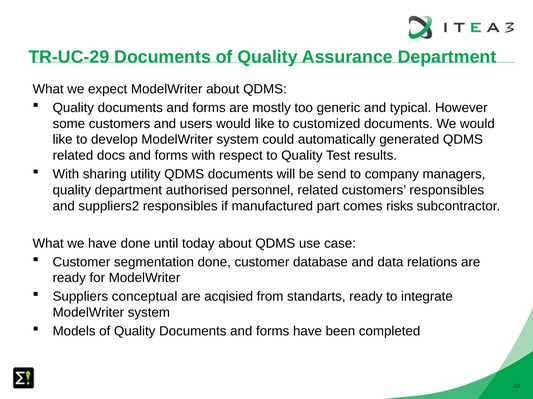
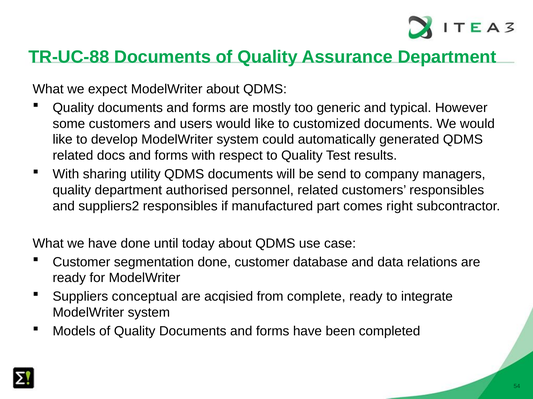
TR-UC-29: TR-UC-29 -> TR-UC-88 (69, 57)
risks: risks -> right (400, 206)
standarts: standarts -> complete (316, 297)
